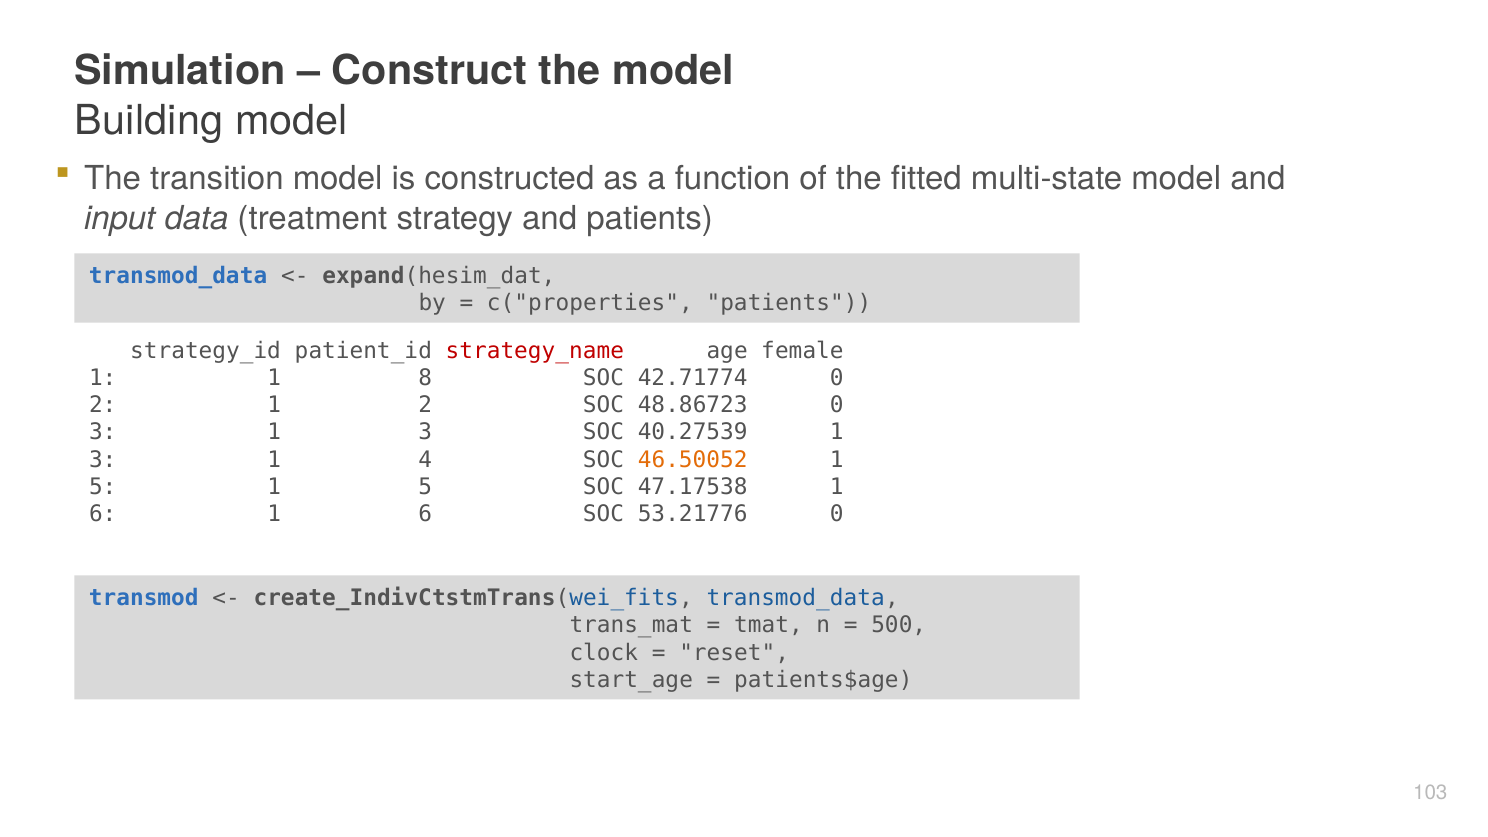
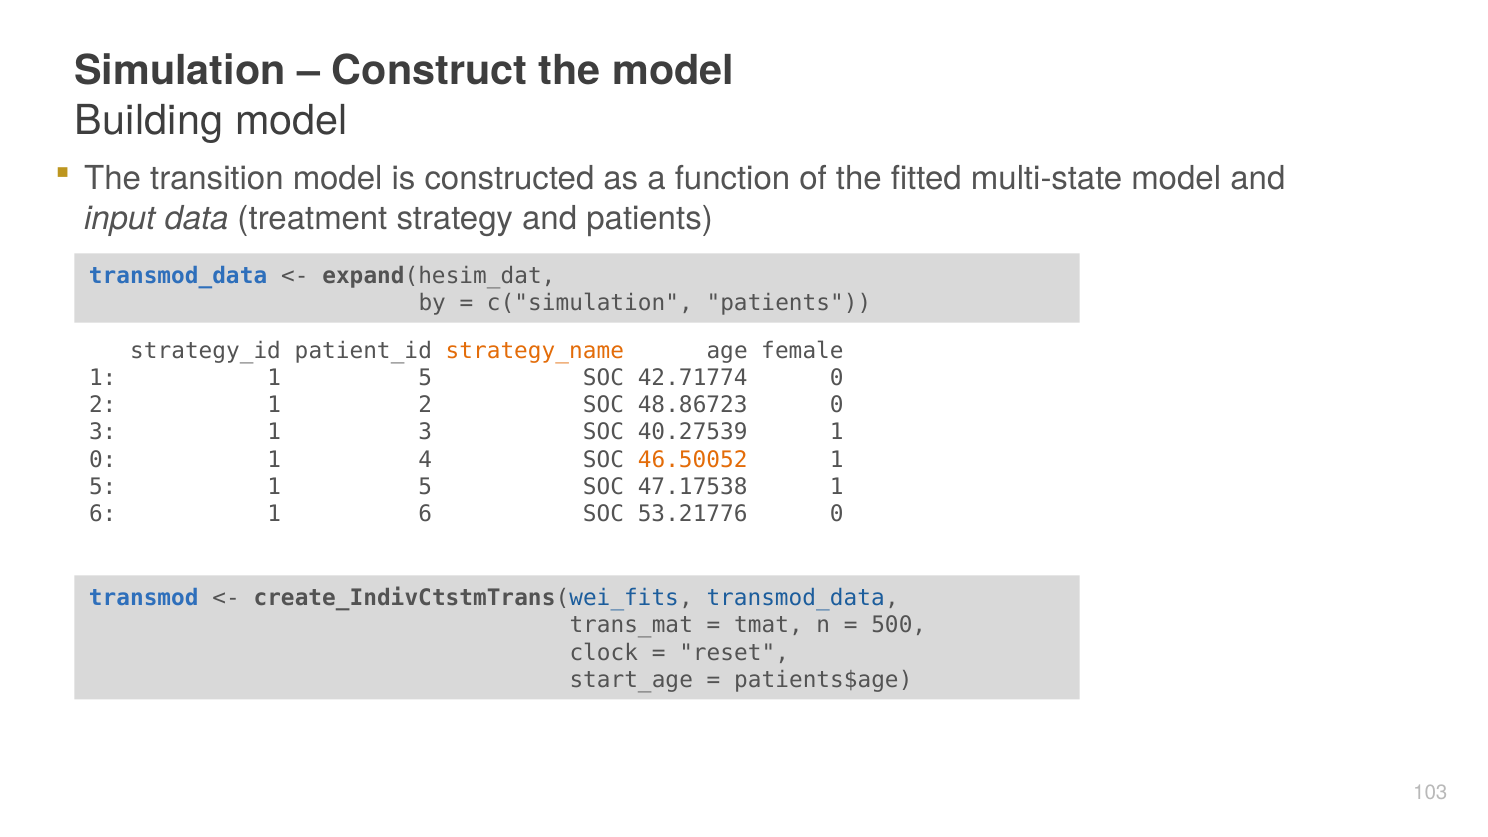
c("properties: c("properties -> c("simulation (590, 303)
strategy_name colour: red -> orange (535, 351)
1 1 8: 8 -> 5 (425, 378)
3: 3 -> 0 (103, 460)
